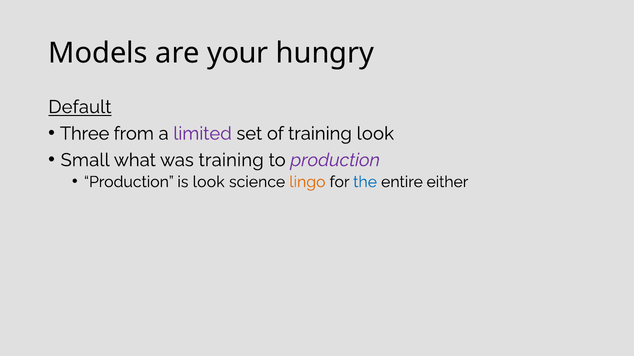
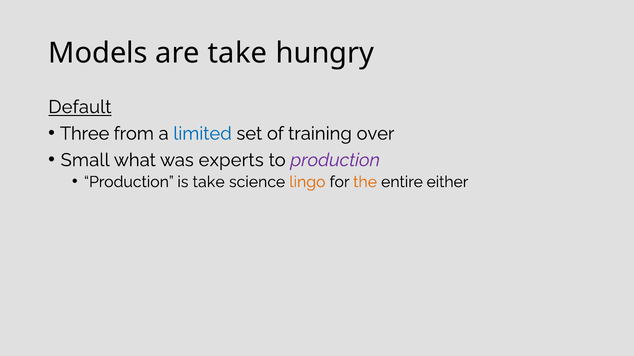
are your: your -> take (237, 53)
limited colour: purple -> blue (203, 134)
training look: look -> over (375, 134)
was training: training -> experts (231, 160)
is look: look -> take (209, 182)
the colour: blue -> orange (365, 182)
